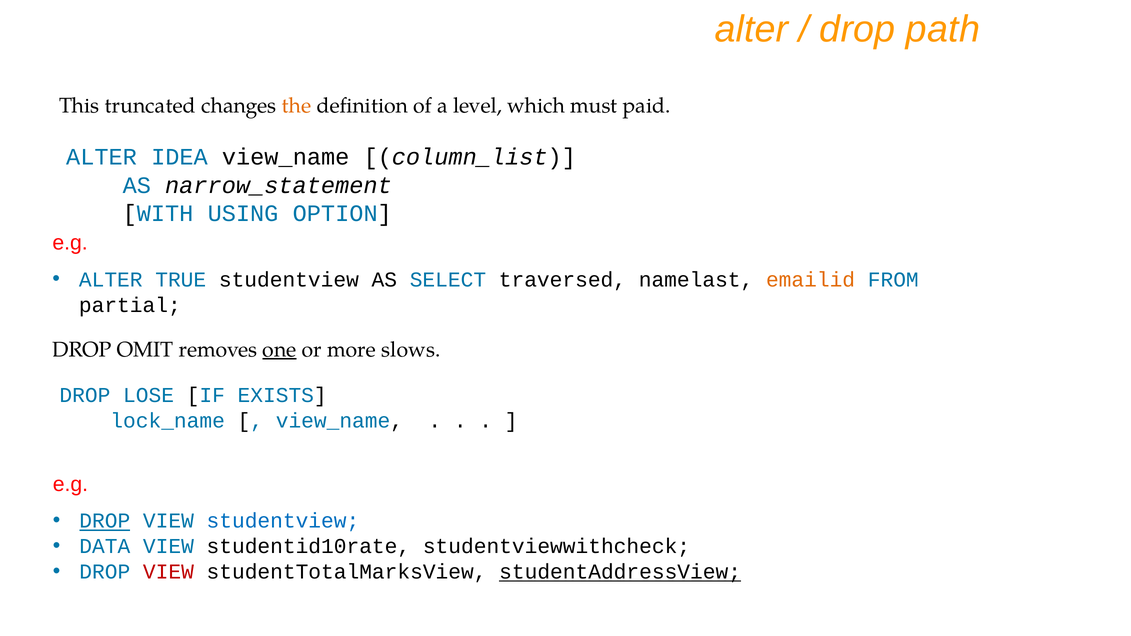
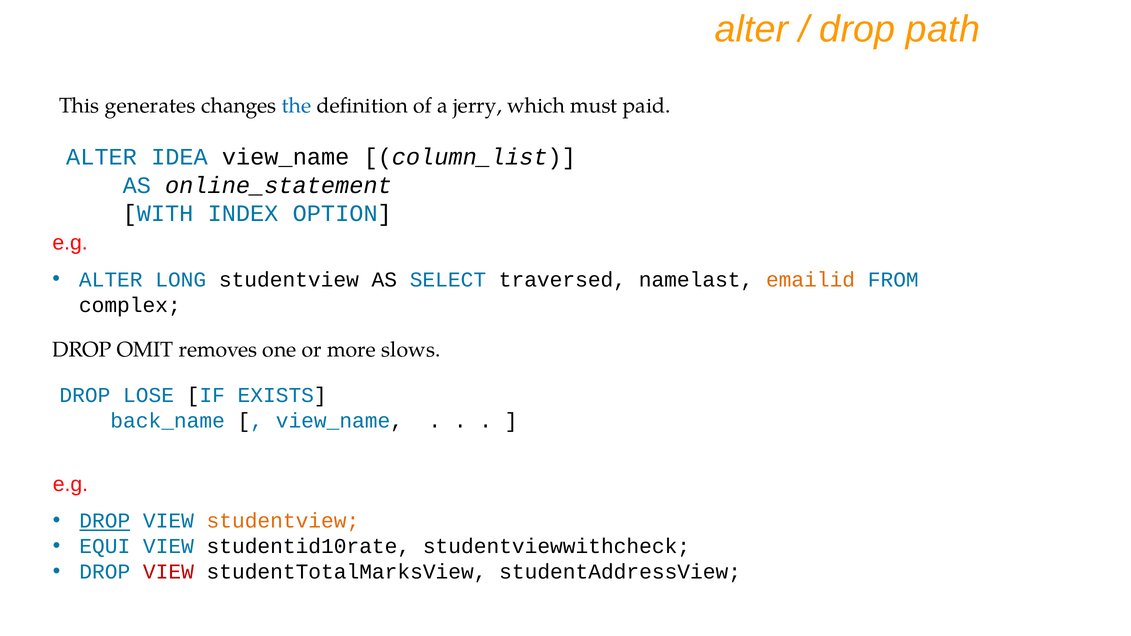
truncated: truncated -> generates (150, 106)
the colour: orange -> blue (297, 106)
level: level -> jerry (477, 106)
narrow_statement: narrow_statement -> online_statement (278, 185)
USING: USING -> INDEX (243, 214)
TRUE: TRUE -> LONG (181, 280)
partial: partial -> complex (130, 305)
one underline: present -> none (280, 350)
lock_name: lock_name -> back_name (168, 421)
studentview colour: blue -> orange (283, 521)
DATA: DATA -> EQUI (105, 547)
studentAddressView underline: present -> none (620, 572)
